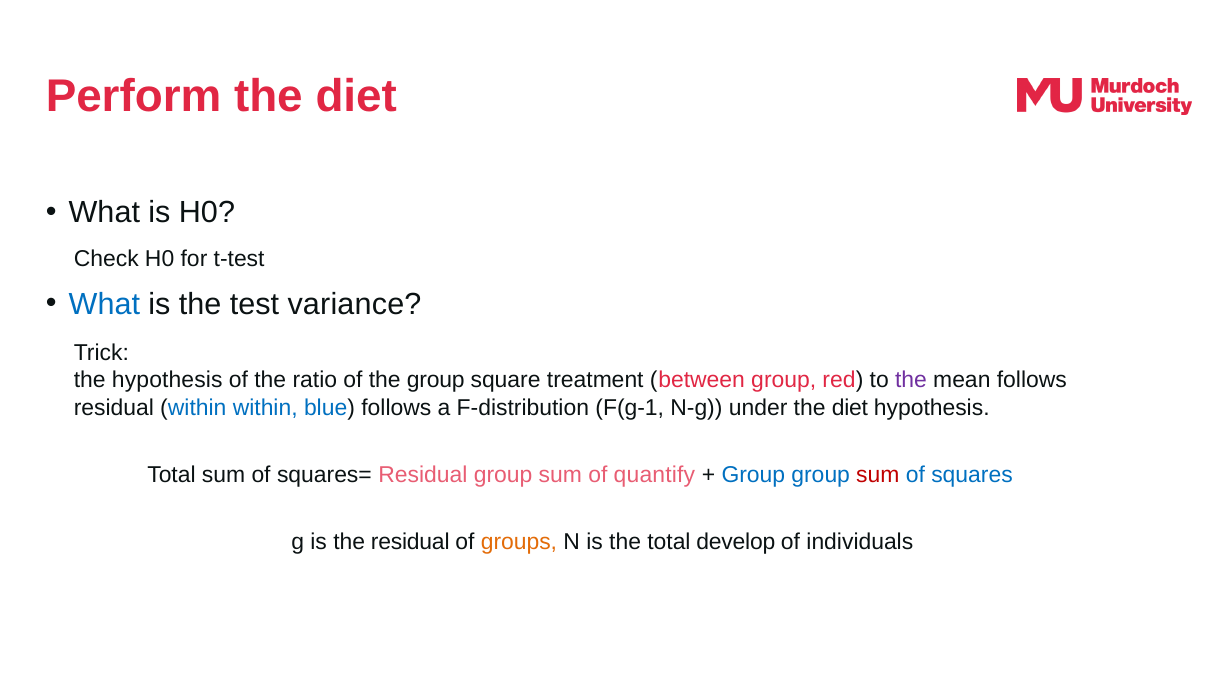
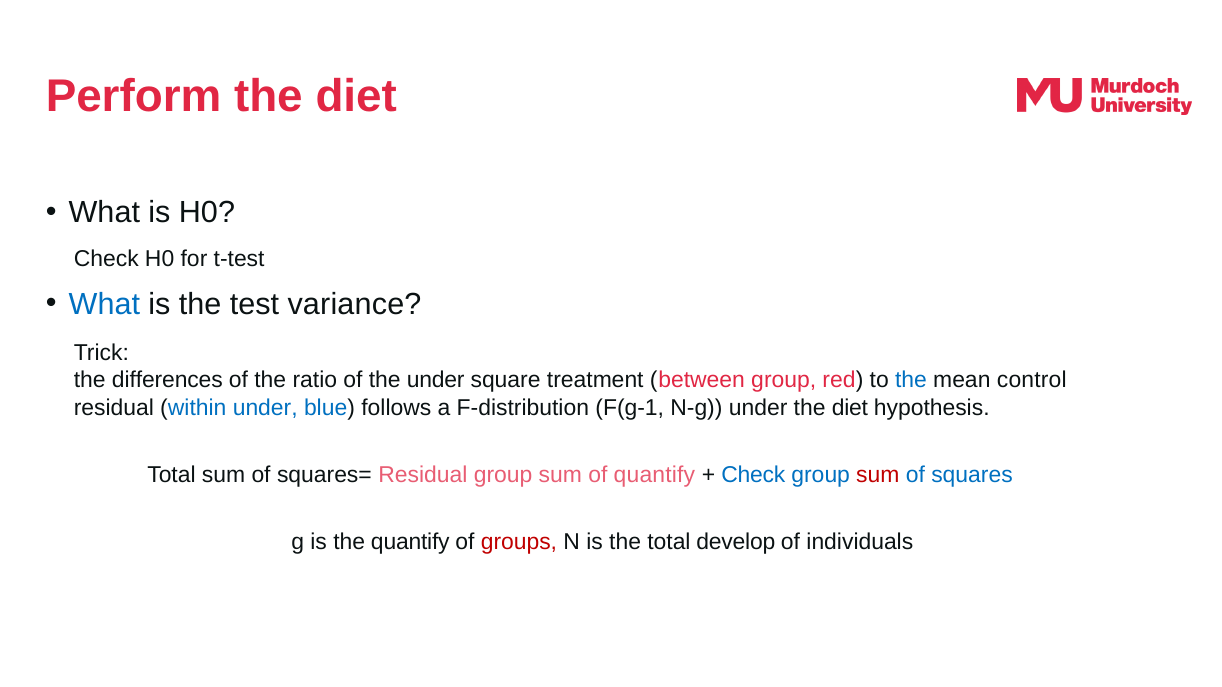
the hypothesis: hypothesis -> differences (167, 381)
the group: group -> under (436, 381)
the colour: purple -> blue (911, 381)
mean follows: follows -> control (1032, 381)
within within: within -> under (265, 408)
Group: Group -> Check (753, 475)
the residual: residual -> quantify (410, 542)
groups colour: orange -> red (519, 542)
